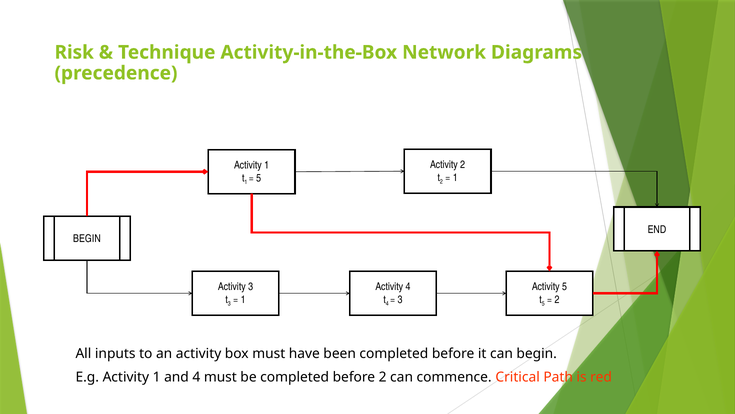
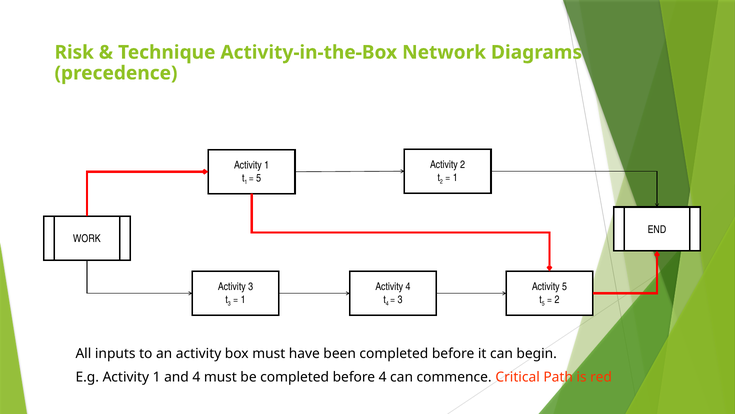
BEGIN: BEGIN -> WORK (87, 239)
before 2: 2 -> 4 (383, 377)
